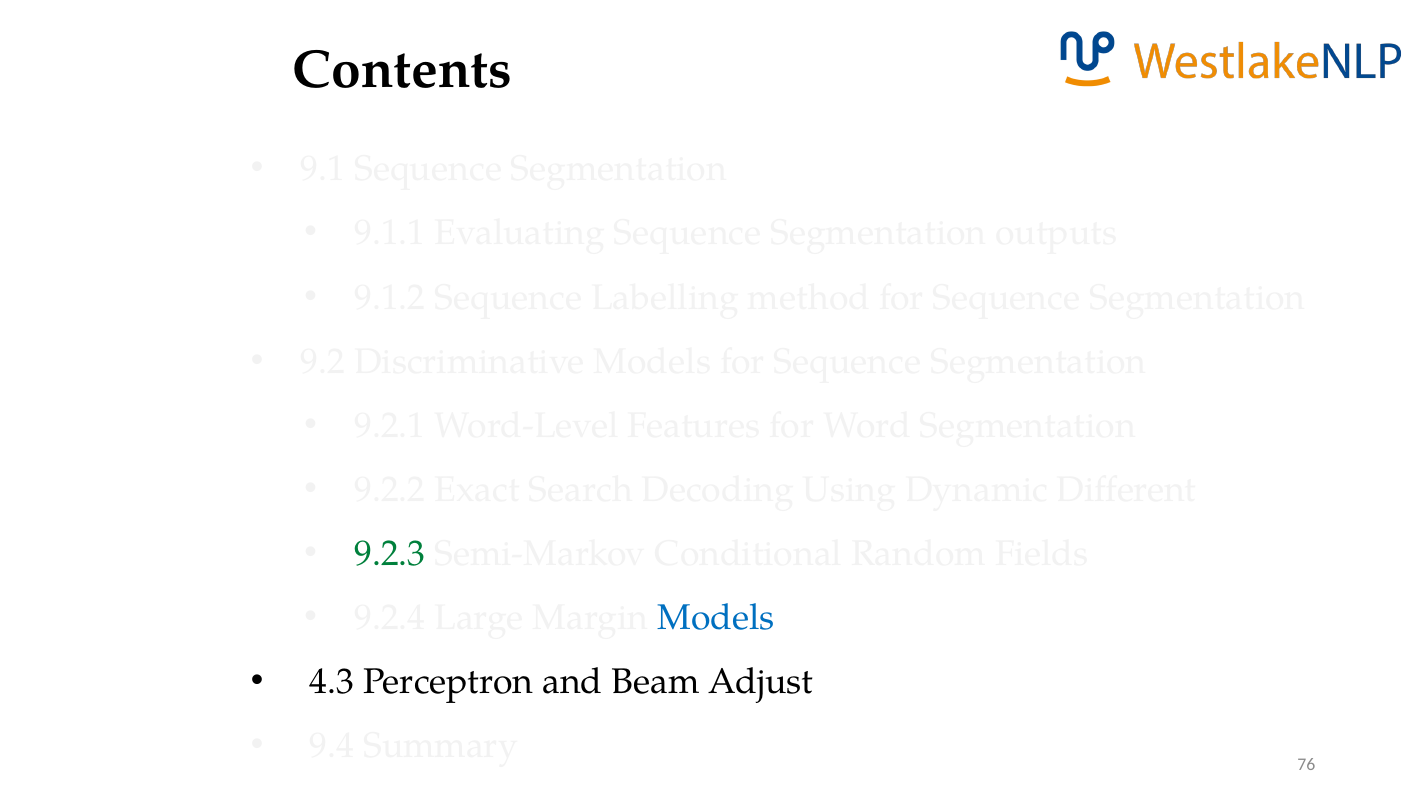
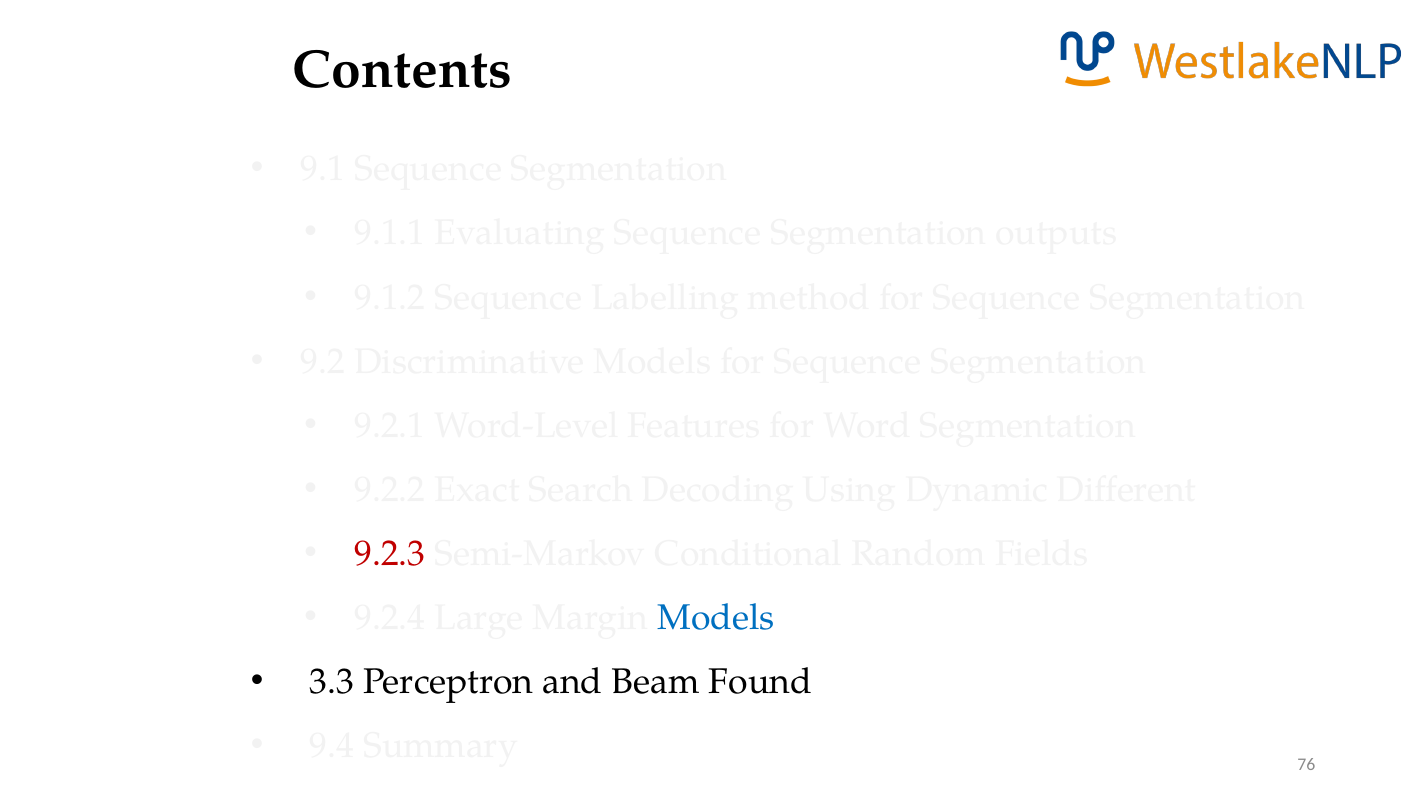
9.2.3 colour: green -> red (390, 554)
4.3: 4.3 -> 3.3 (332, 682)
Adjust: Adjust -> Found (760, 682)
